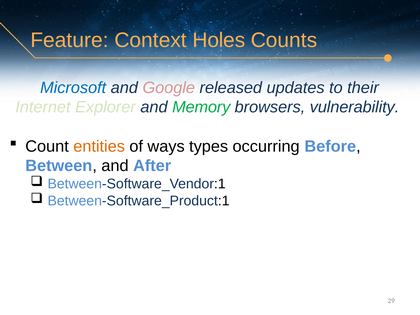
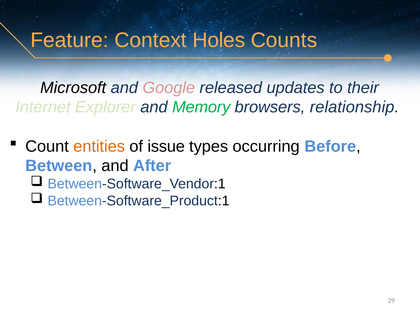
Microsoft colour: blue -> black (73, 88)
vulnerability: vulnerability -> relationship (354, 107)
ways: ways -> issue (166, 146)
